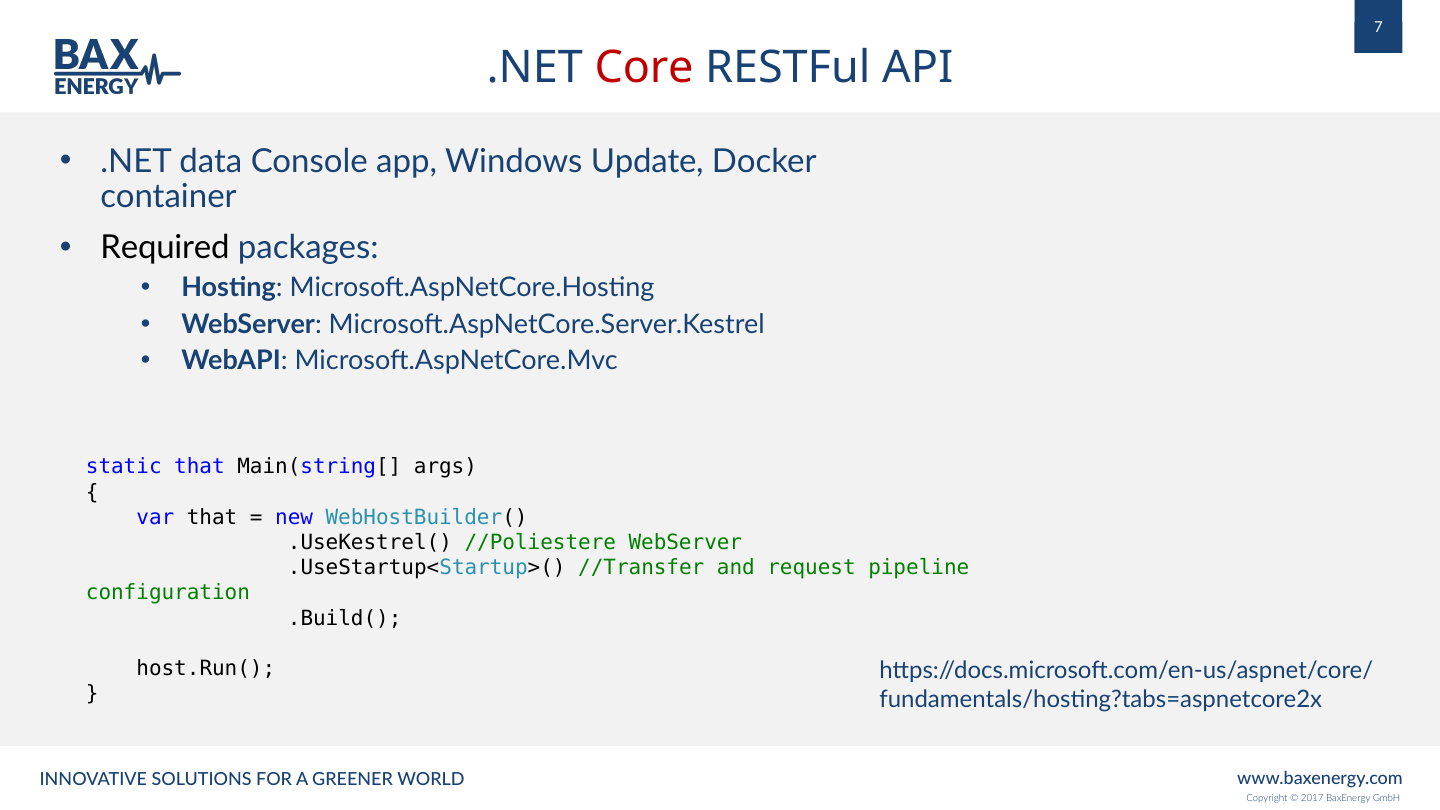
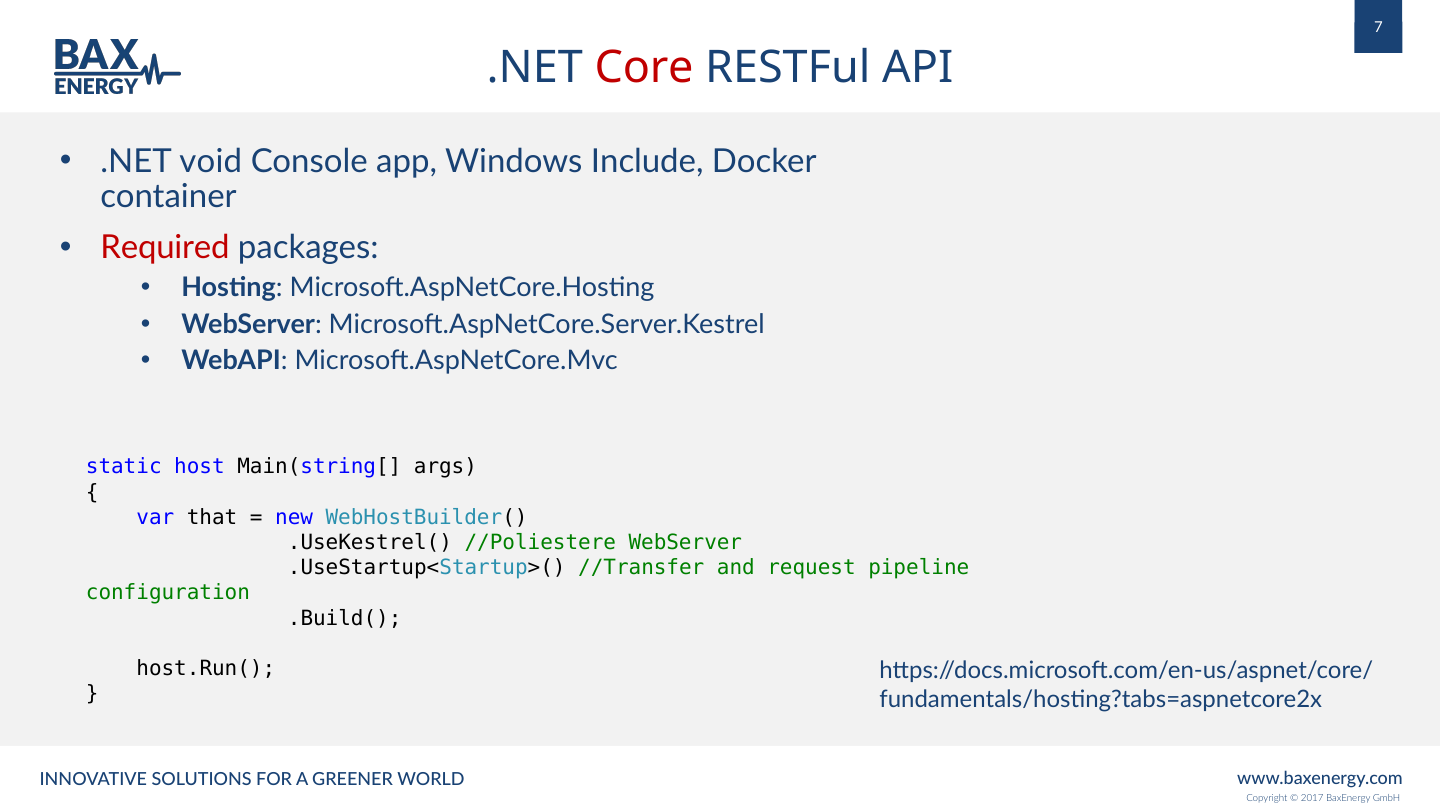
data: data -> void (211, 161)
Update: Update -> Include (647, 161)
Required colour: black -> red (165, 248)
static that: that -> host (199, 467)
